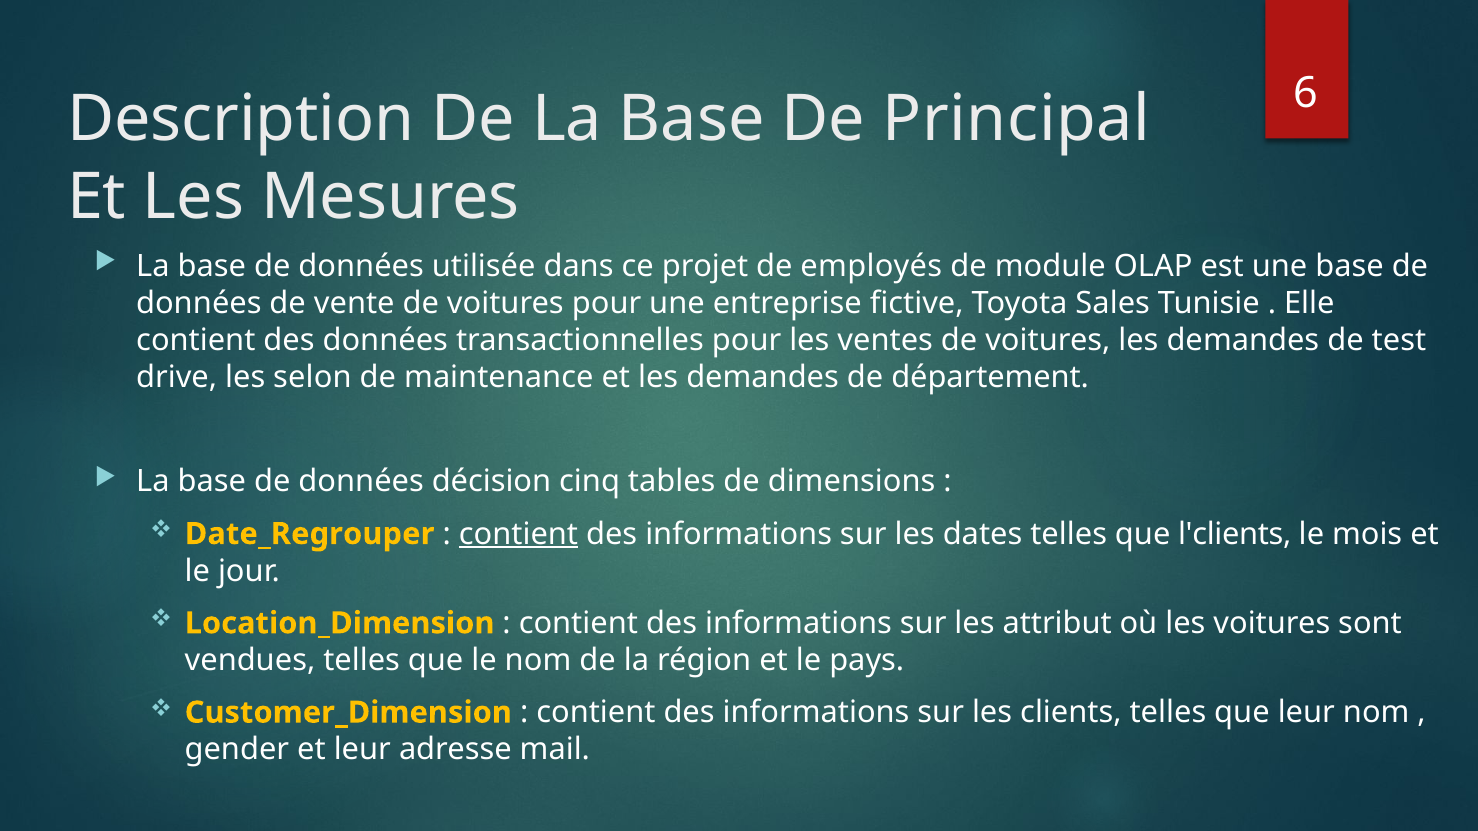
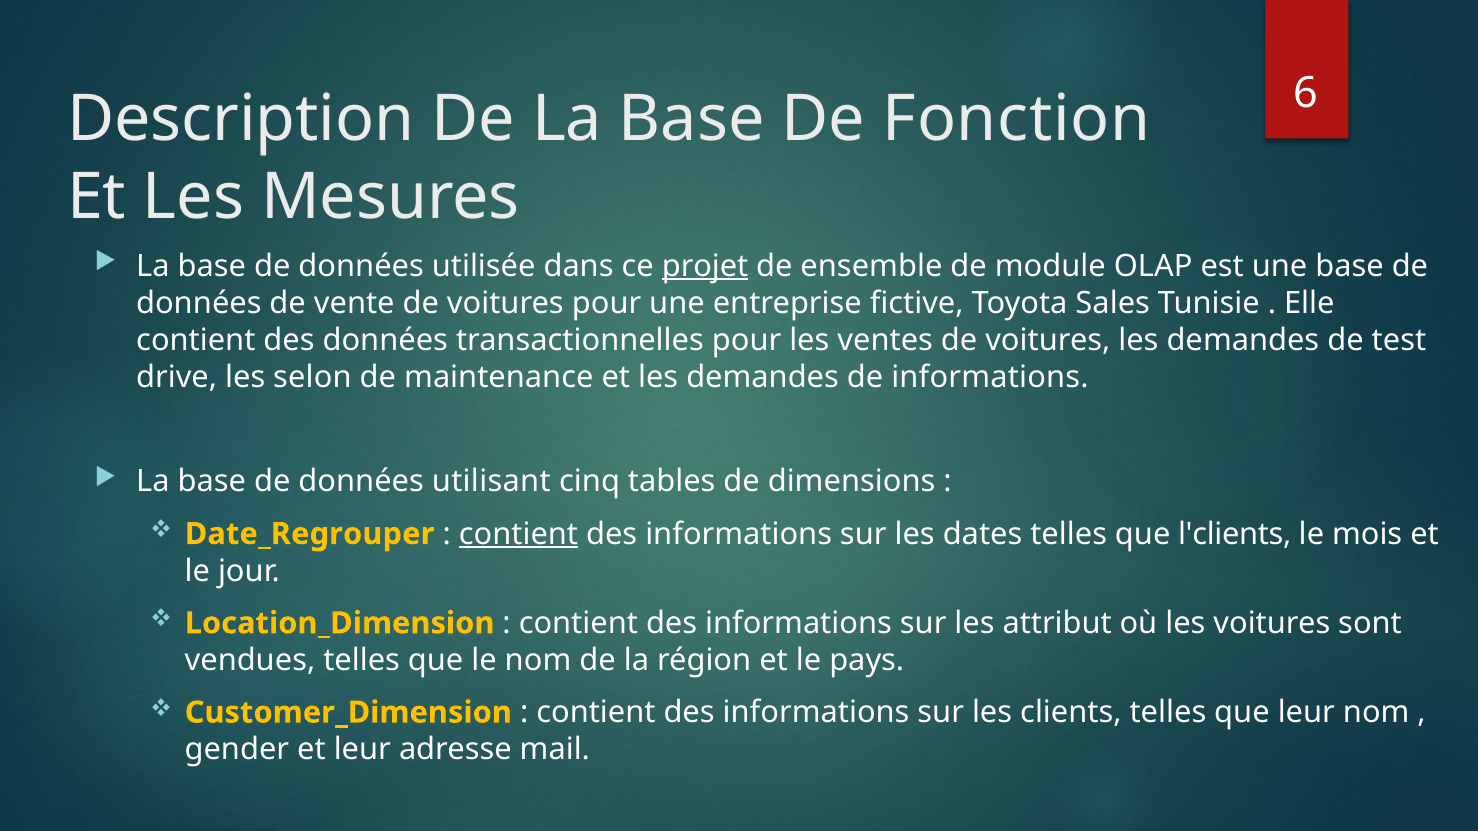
Principal: Principal -> Fonction (1017, 120)
projet underline: none -> present (705, 266)
employés: employés -> ensemble (871, 266)
de département: département -> informations (990, 377)
décision: décision -> utilisant (491, 482)
